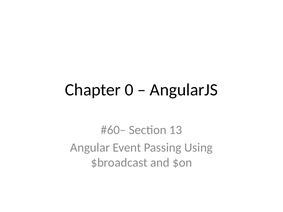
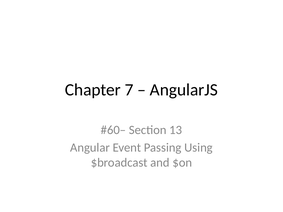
0: 0 -> 7 (129, 90)
